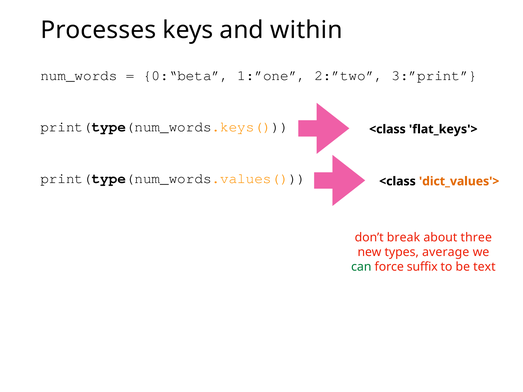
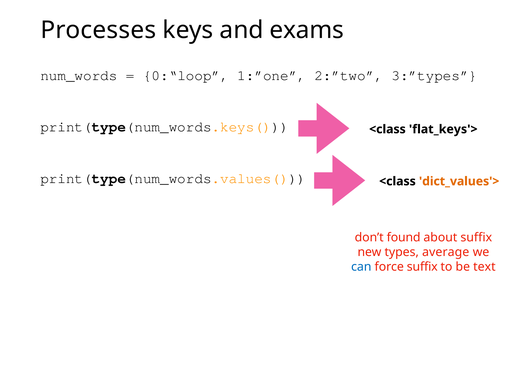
within: within -> exams (307, 30)
0:“beta: 0:“beta -> 0:“loop (186, 75)
3:”print: 3:”print -> 3:”types (434, 75)
break: break -> found (404, 238)
about three: three -> suffix (476, 238)
can colour: green -> blue (361, 267)
